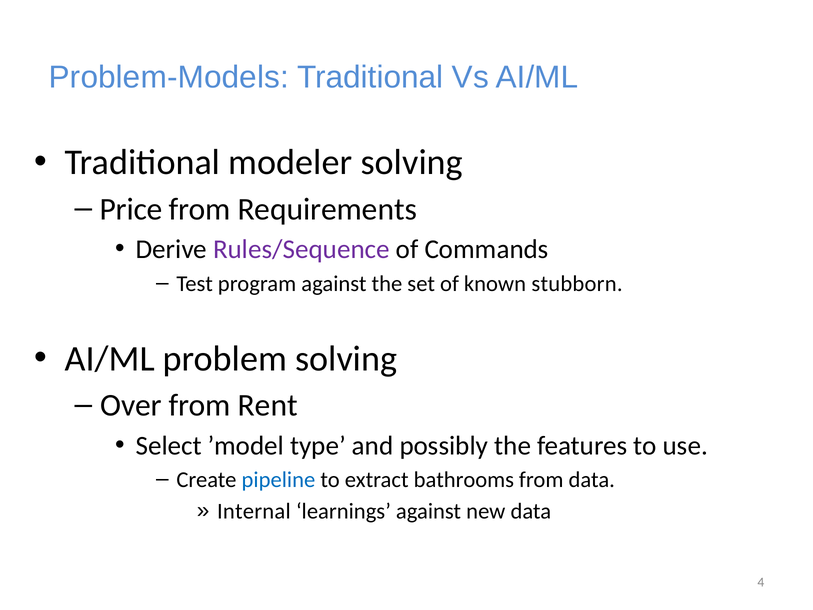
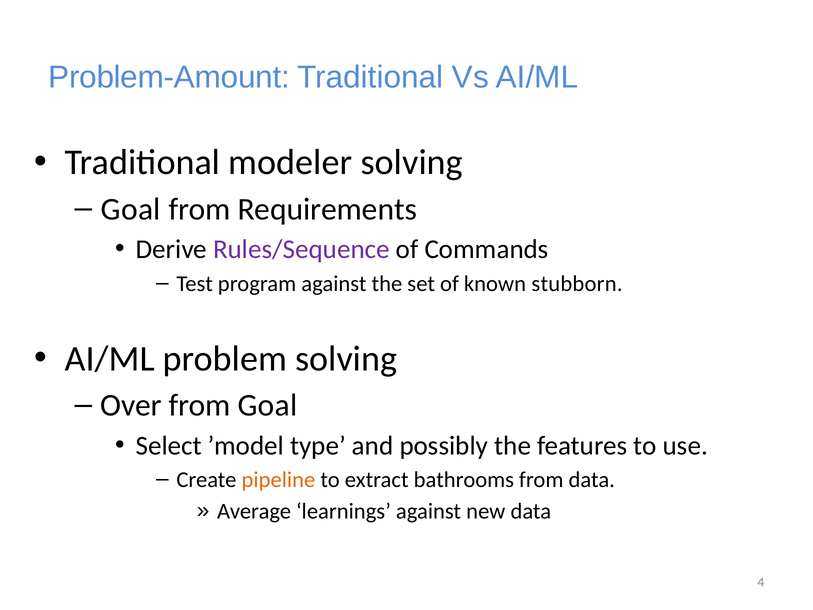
Problem-Models: Problem-Models -> Problem-Amount (169, 77)
Price: Price -> Goal (131, 209)
from Rent: Rent -> Goal (268, 405)
pipeline colour: blue -> orange (278, 480)
Internal: Internal -> Average (254, 511)
